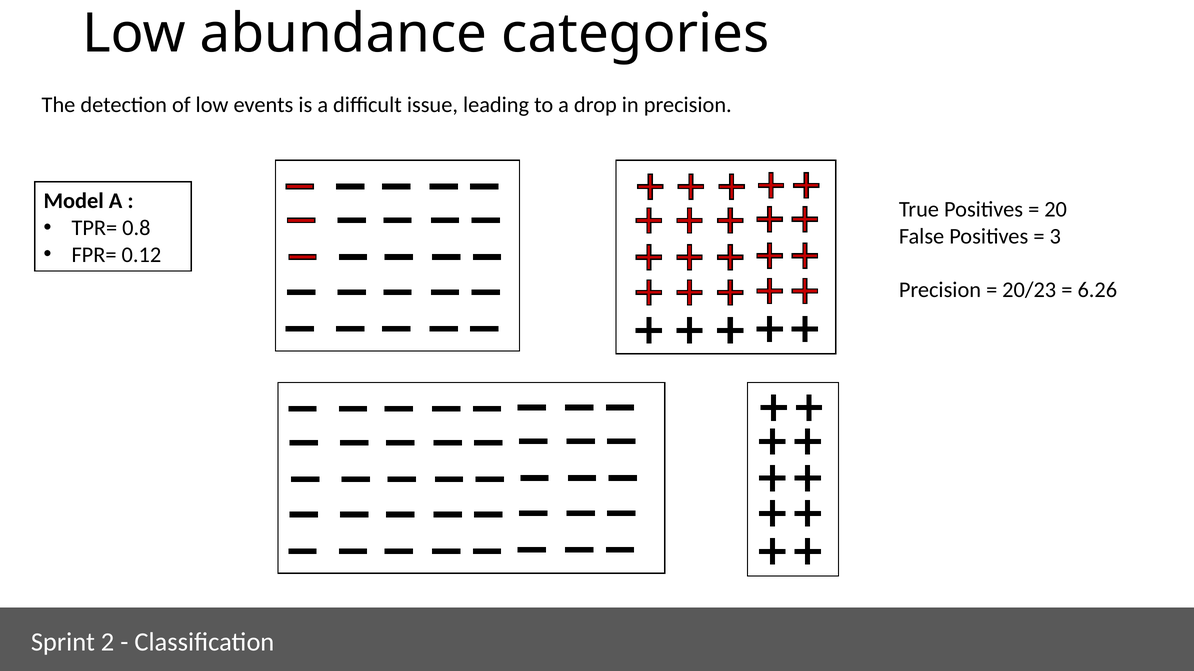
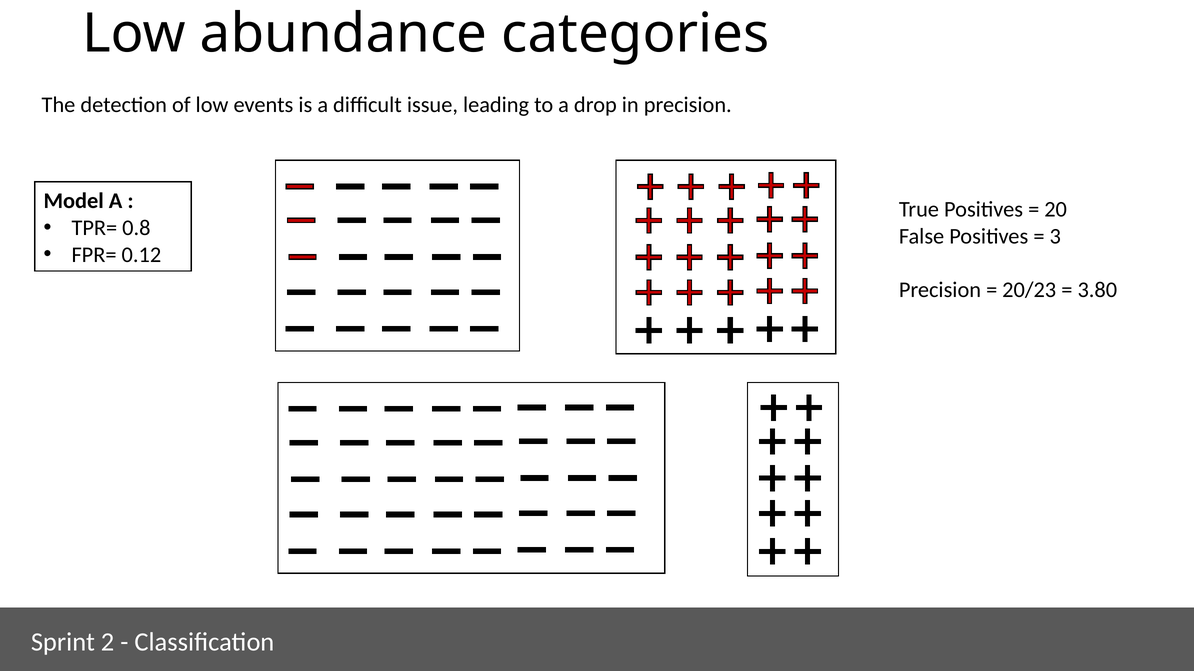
6.26: 6.26 -> 3.80 (1097, 290)
